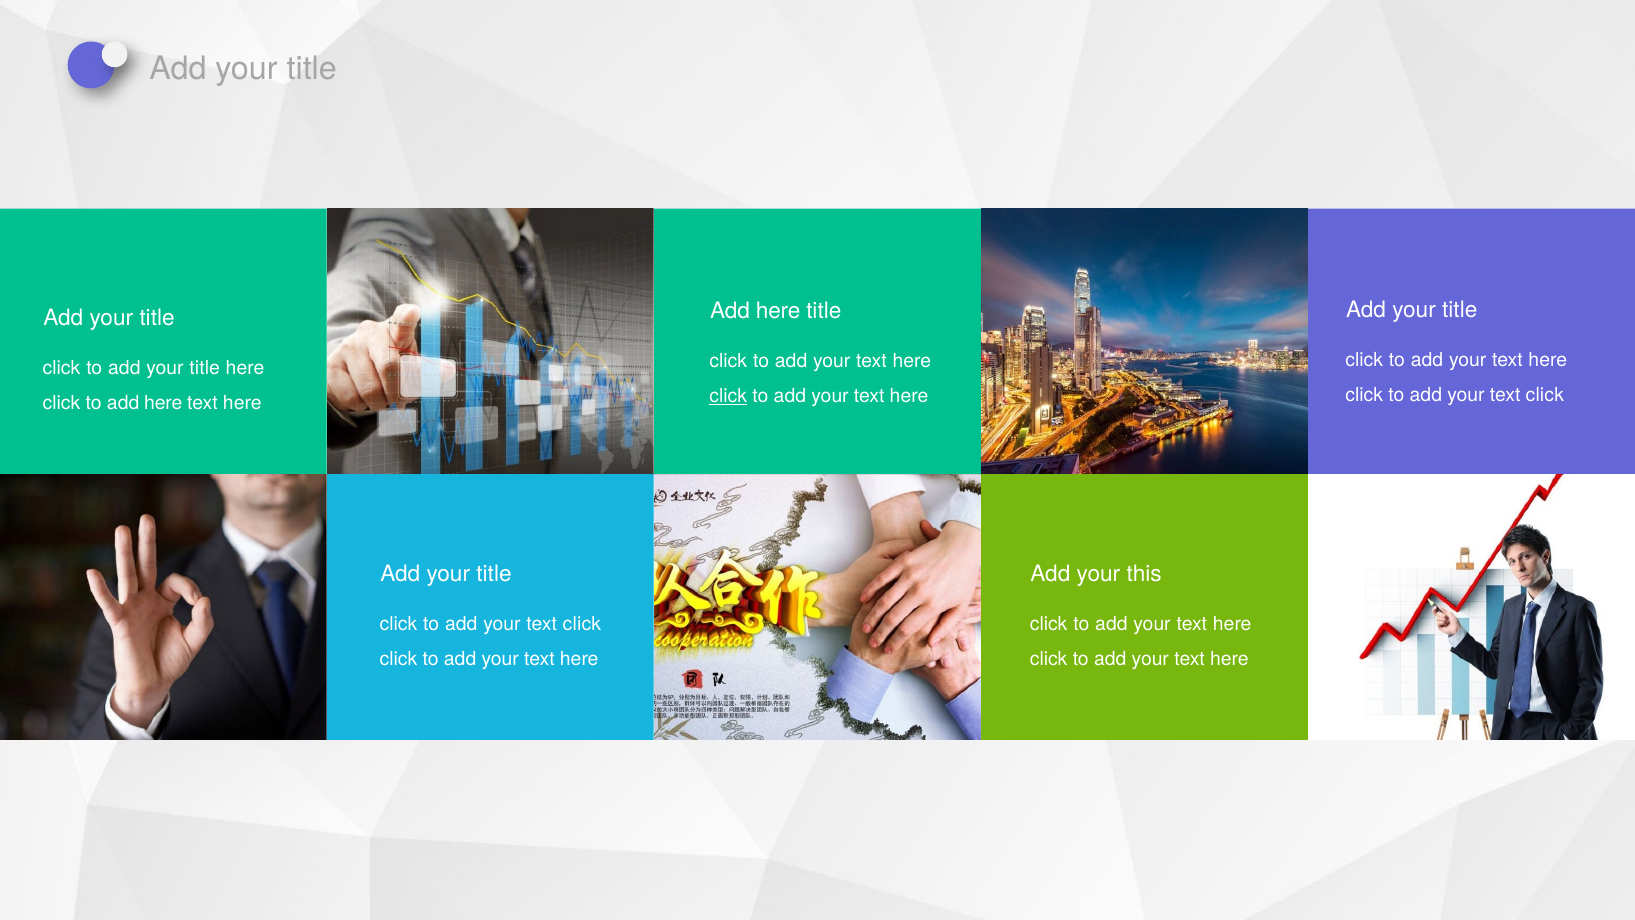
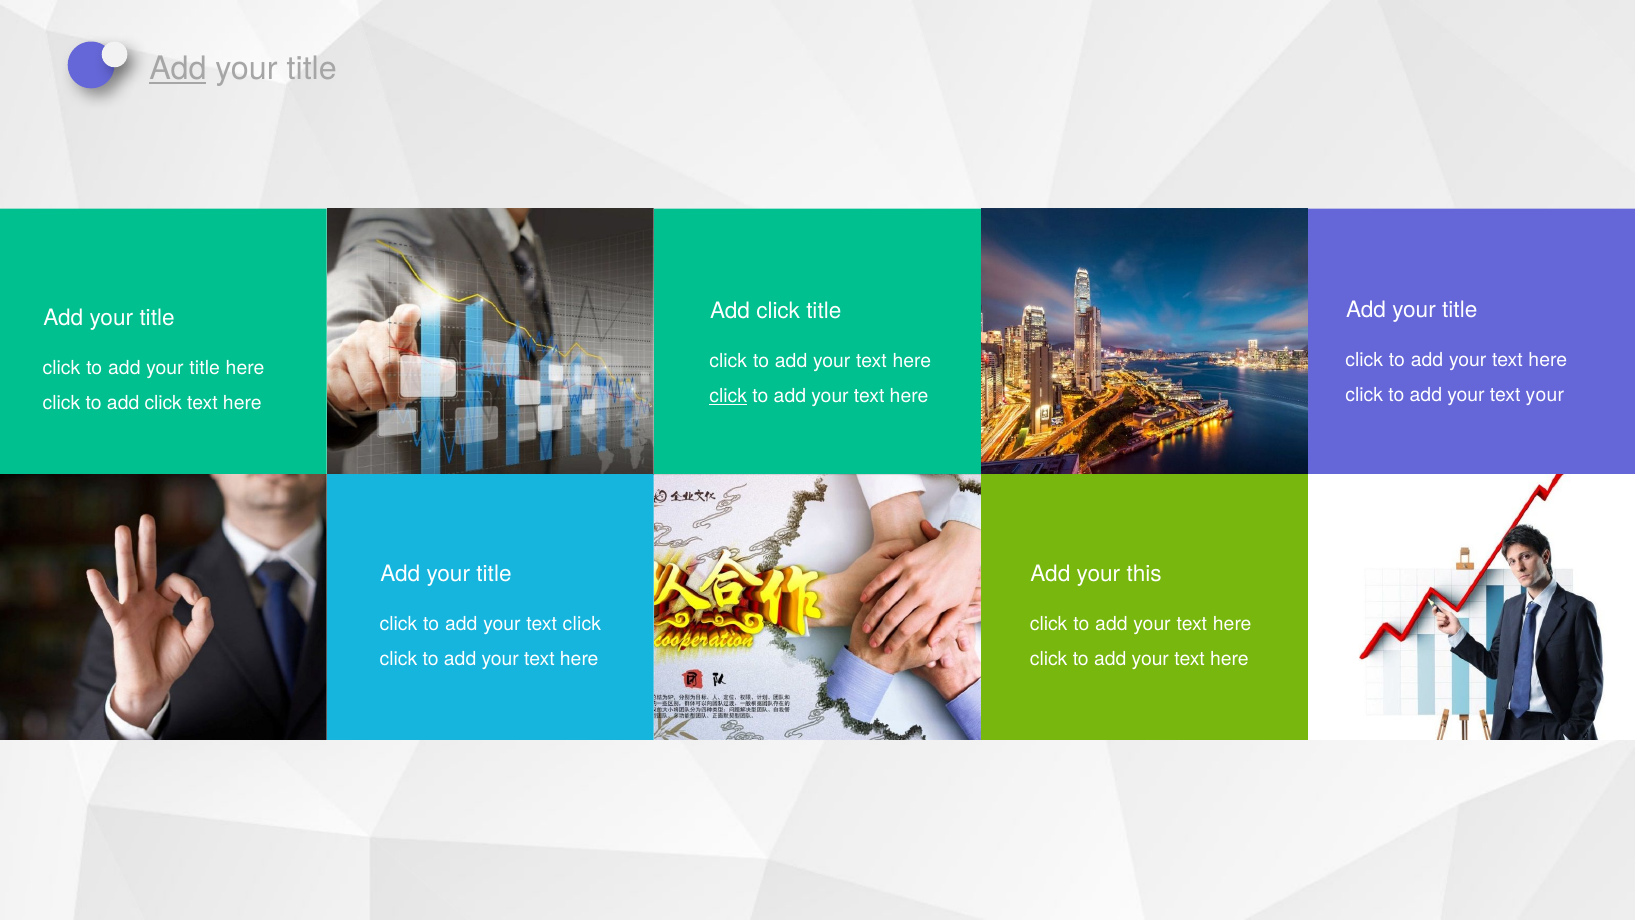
Add underline: none -> present (178, 69)
here: here -> click (778, 311)
click: click -> your (1545, 394)
to add here: here -> click (163, 403)
